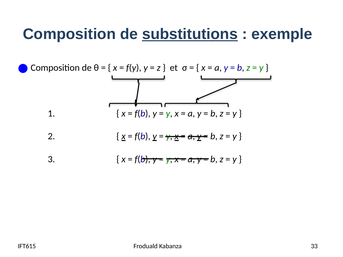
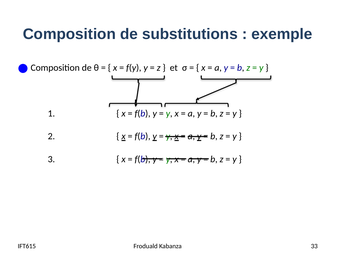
substitutions underline: present -> none (190, 34)
